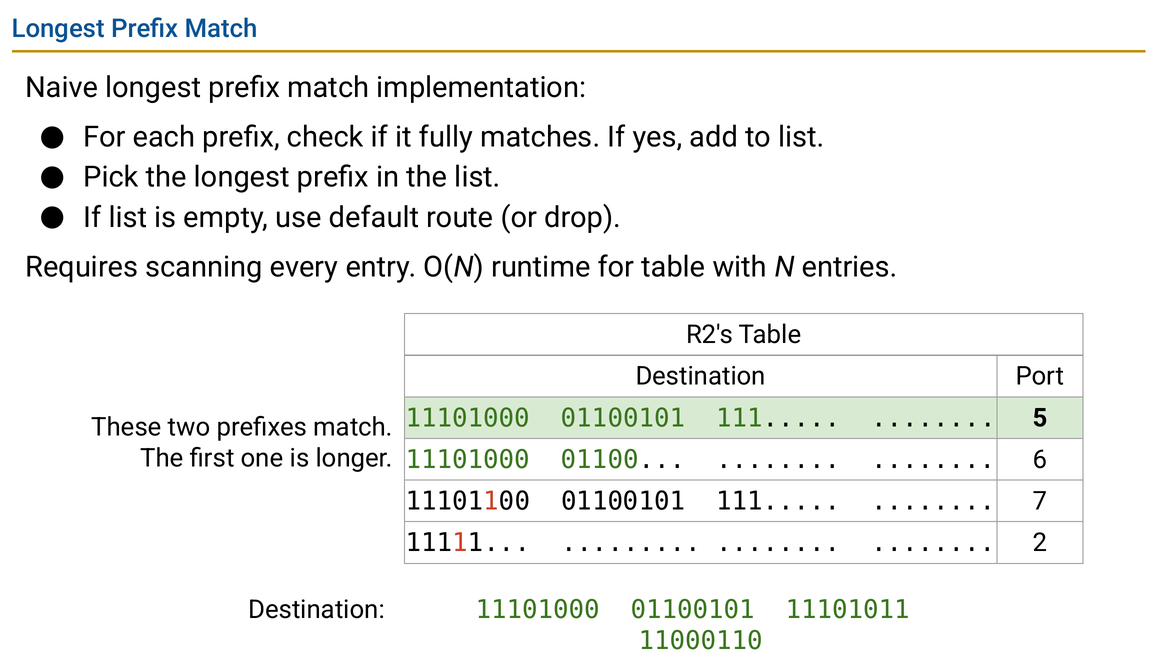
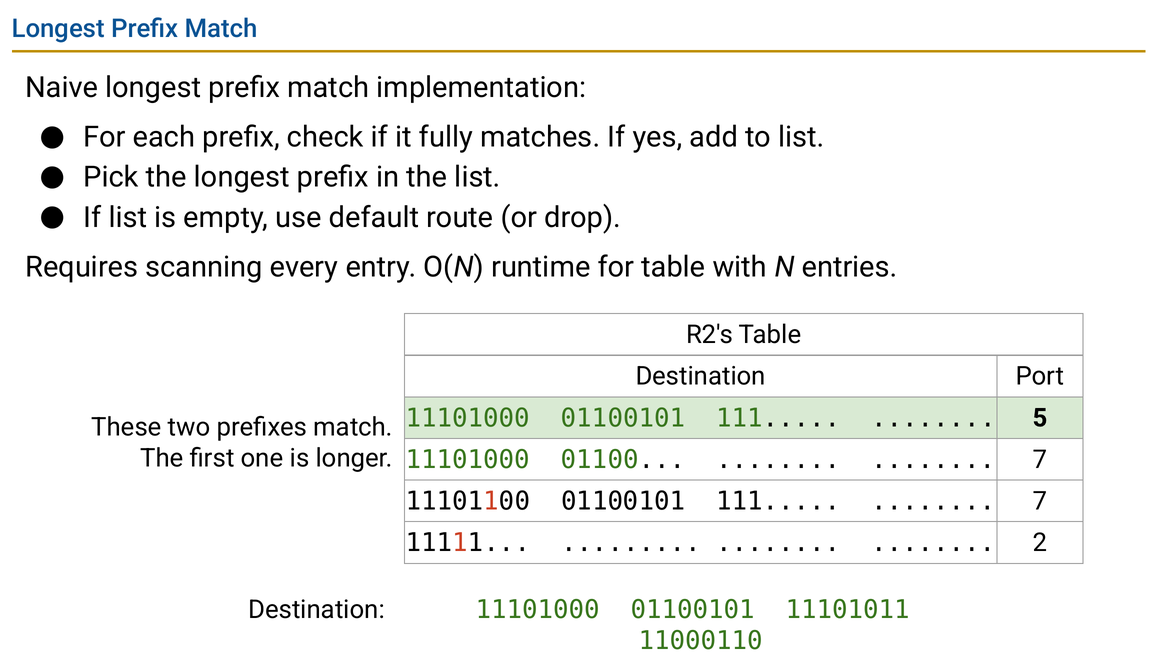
6: 6 -> 7 (1040, 460)
